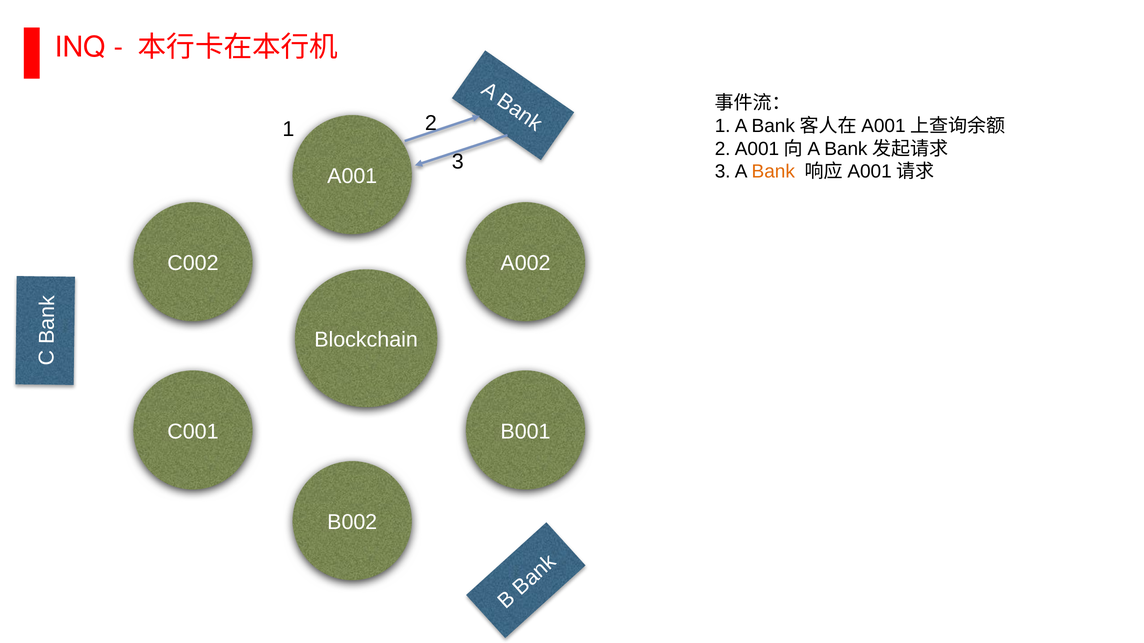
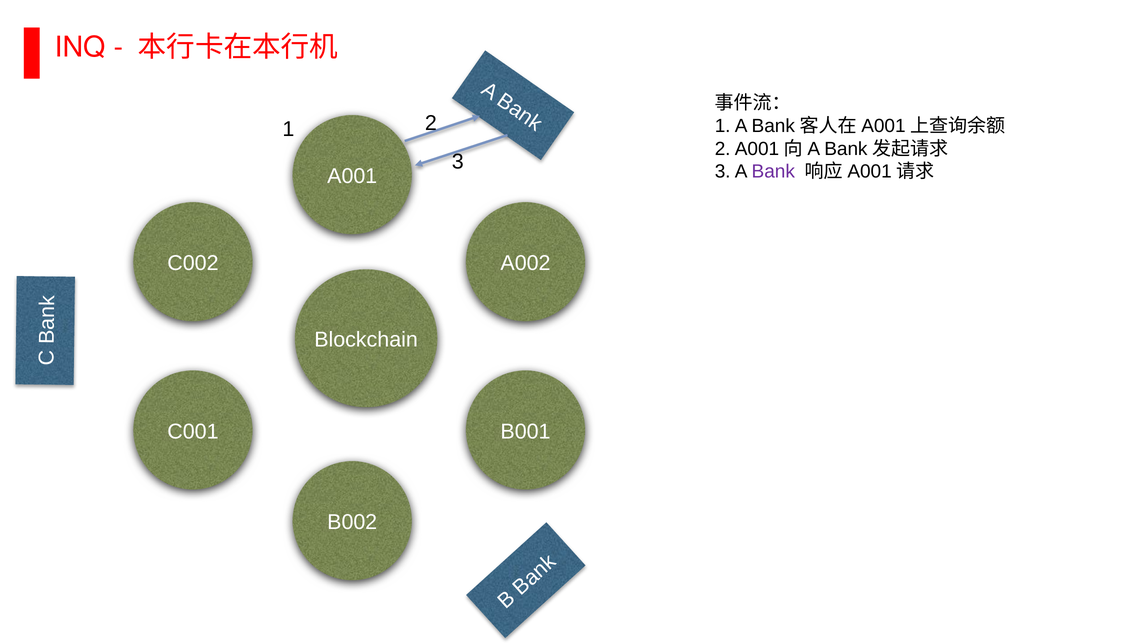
Bank colour: orange -> purple (773, 172)
